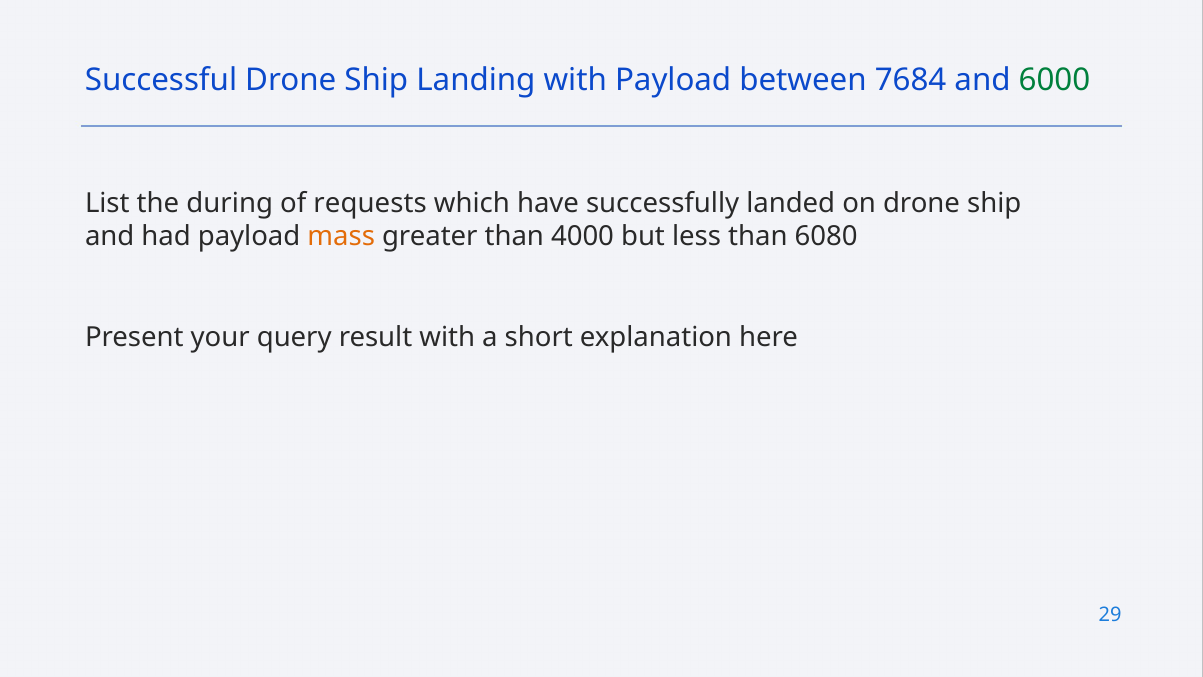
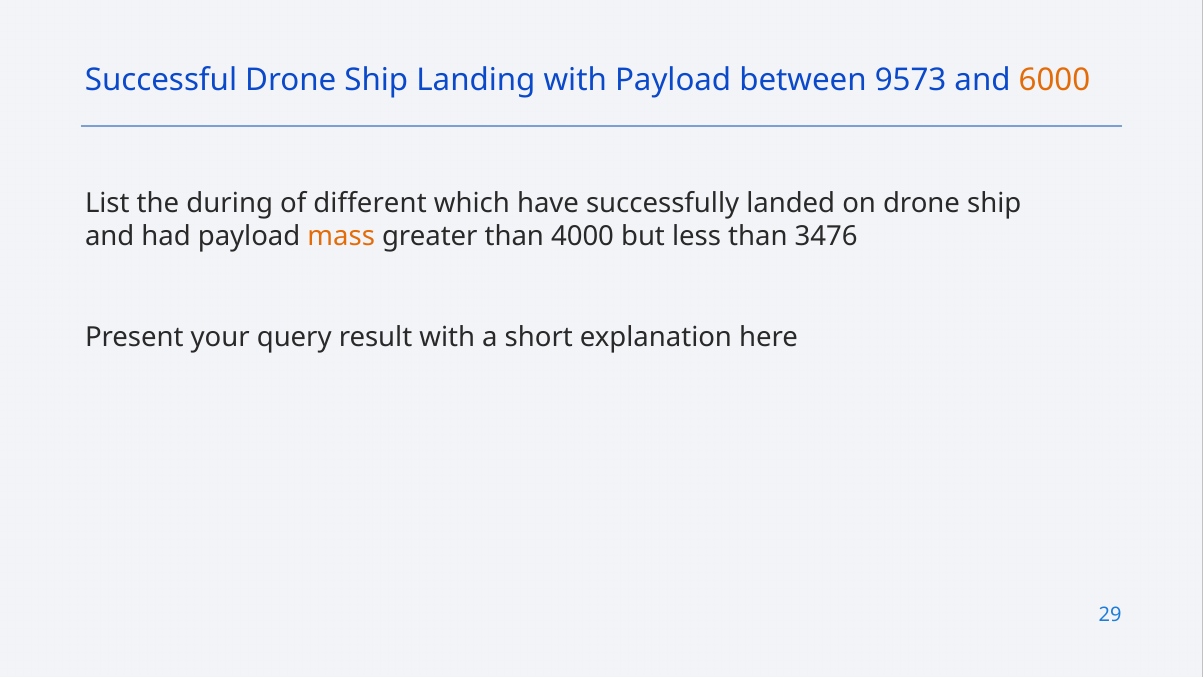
7684: 7684 -> 9573 (911, 80)
6000 colour: green -> orange (1054, 80)
requests: requests -> different (370, 203)
6080: 6080 -> 3476 (826, 236)
